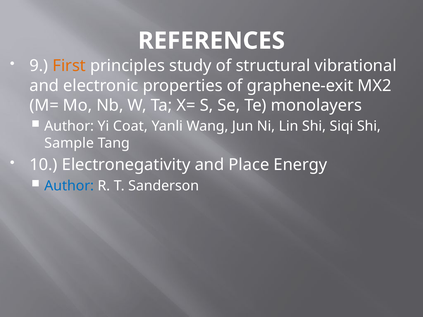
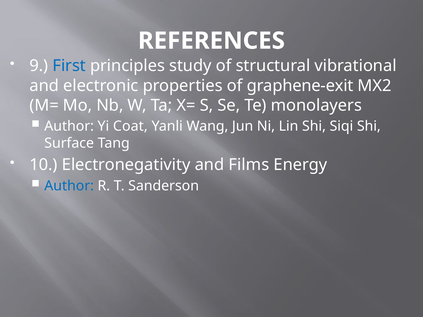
First colour: orange -> blue (69, 66)
Sample: Sample -> Surface (69, 143)
Place: Place -> Films (249, 165)
